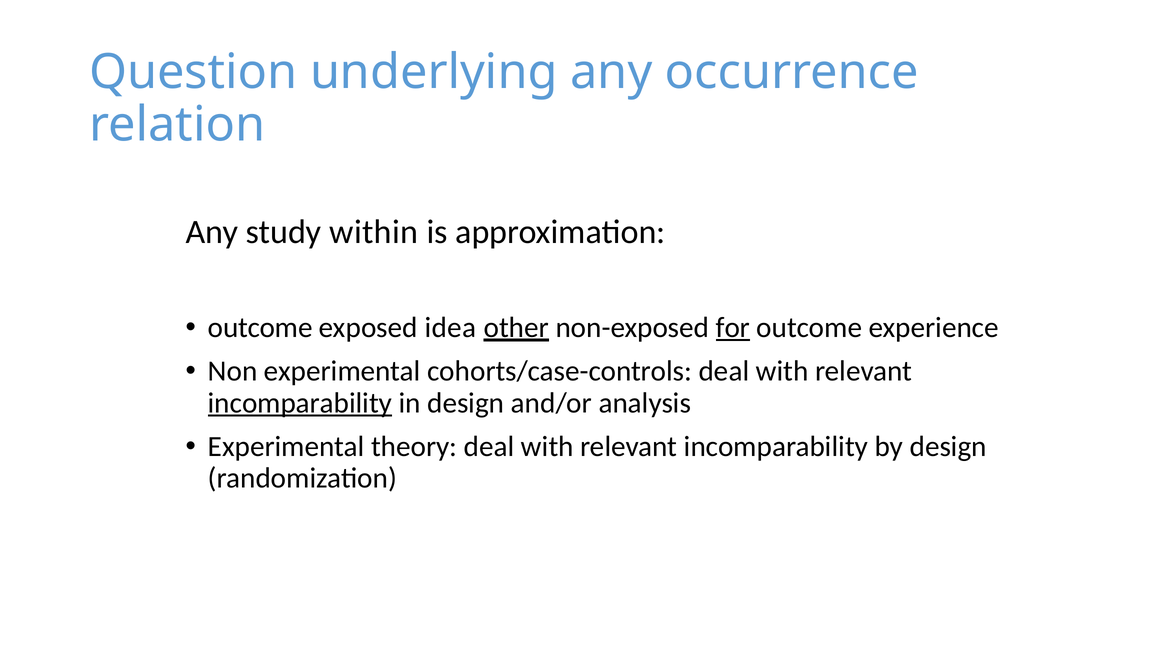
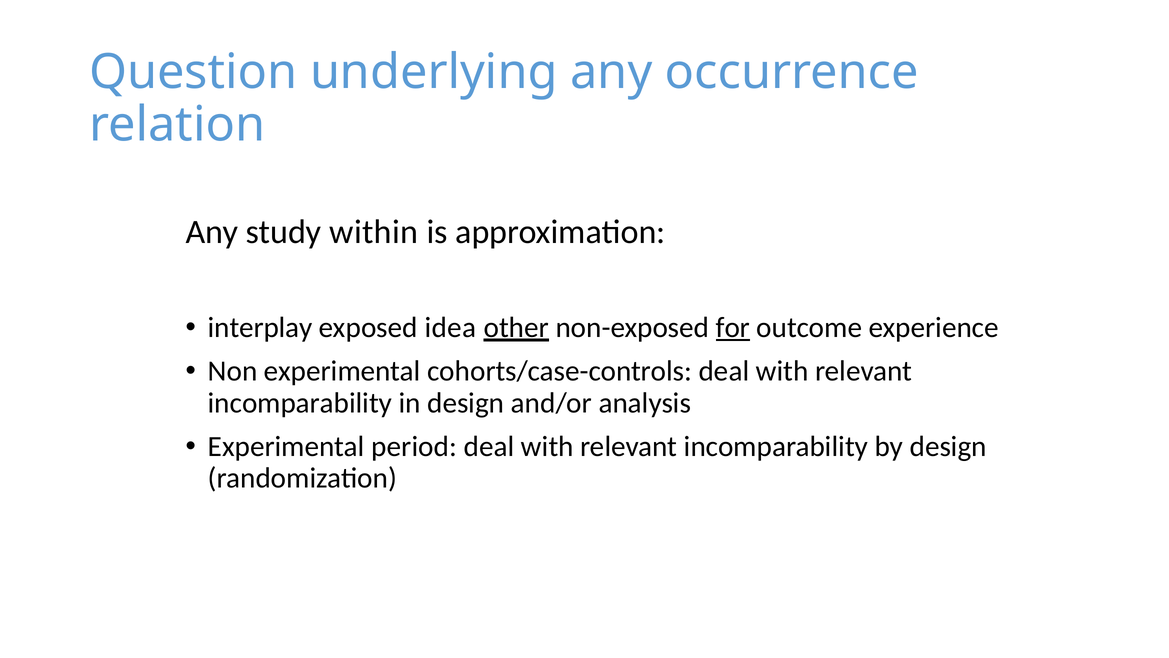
outcome: outcome -> interplay (260, 327)
incomparability underline: present -> none (300, 403)
theory: theory -> period (414, 446)
